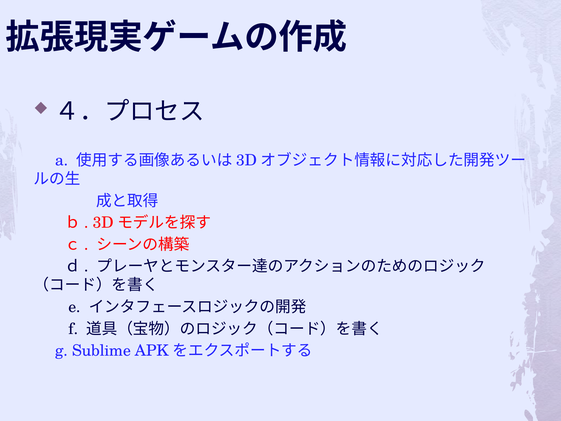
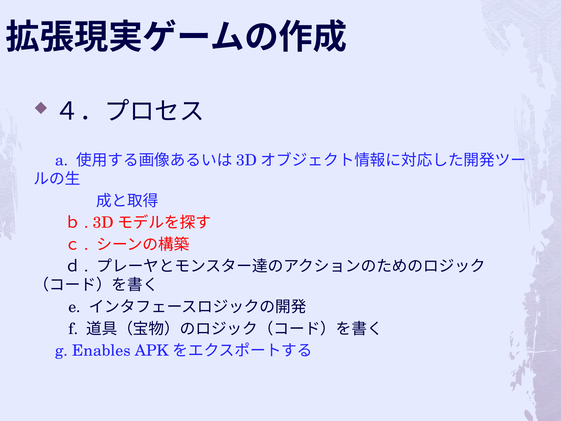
Sublime: Sublime -> Enables (101, 351)
